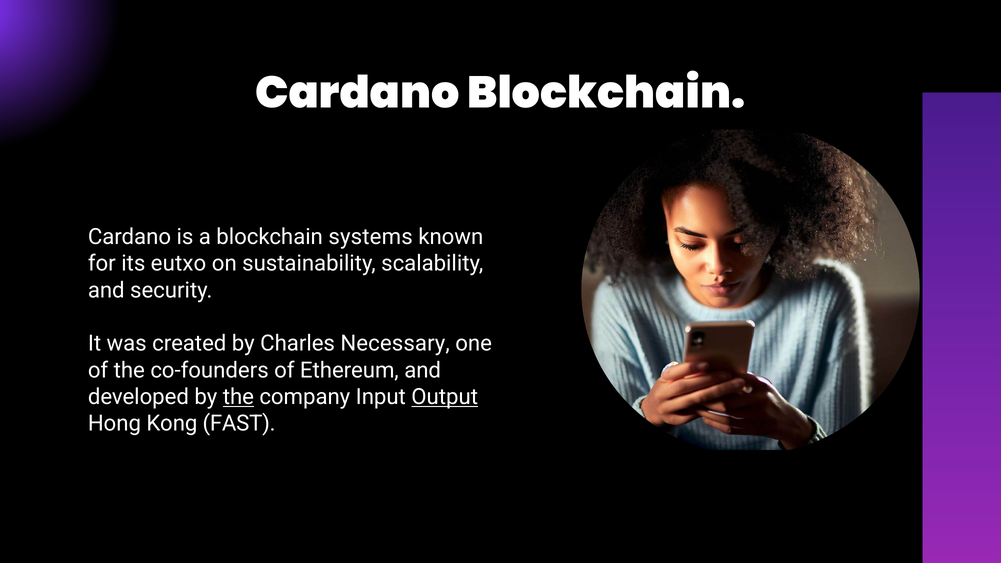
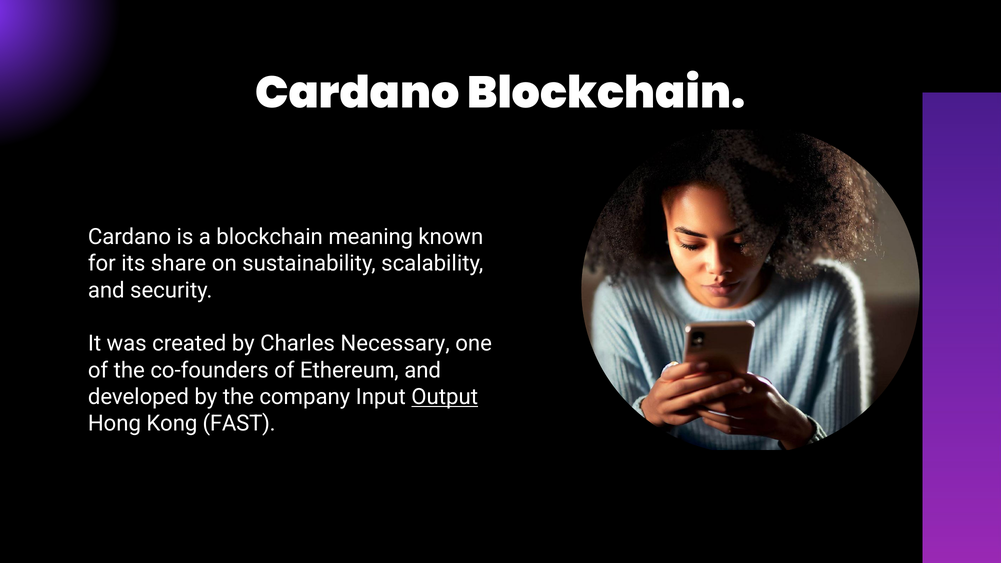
systems: systems -> meaning (371, 237)
eutxo: eutxo -> share (178, 264)
the underline: present -> none (238, 397)
